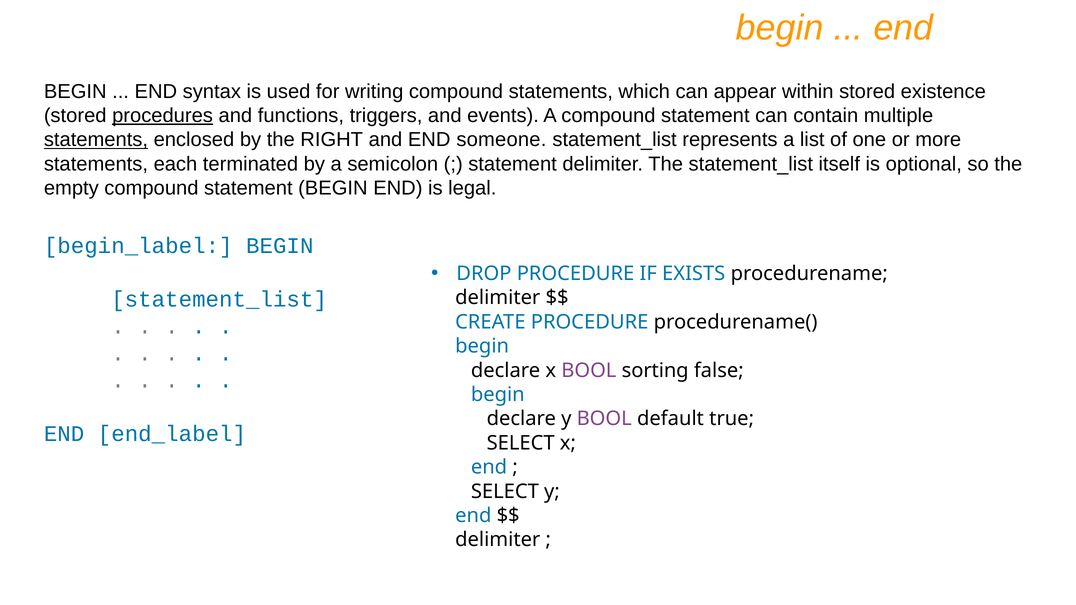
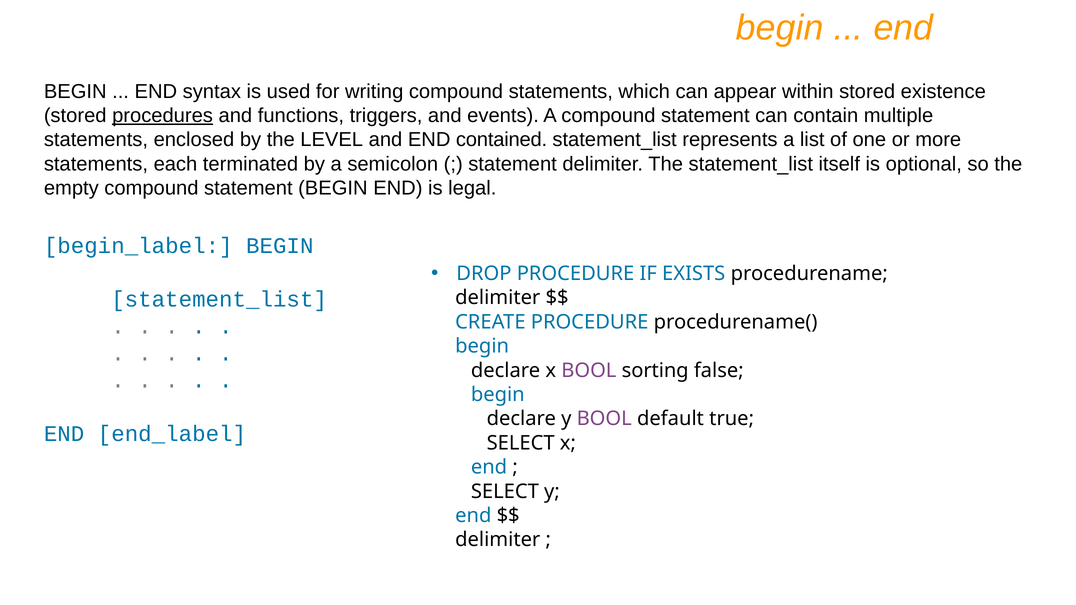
statements underline: present -> none (96, 140)
RIGHT: RIGHT -> LEVEL (332, 140)
someone: someone -> contained (502, 140)
